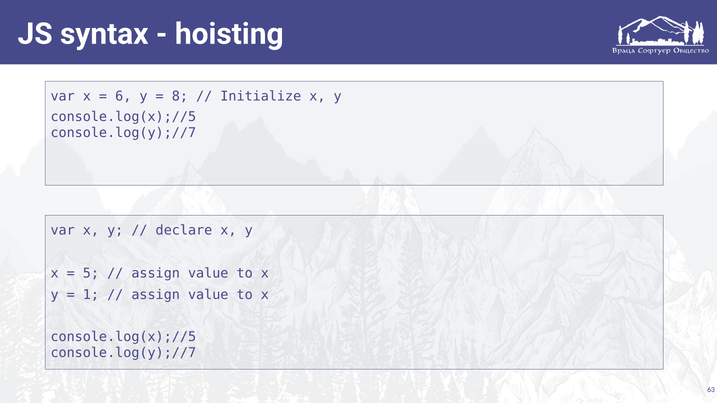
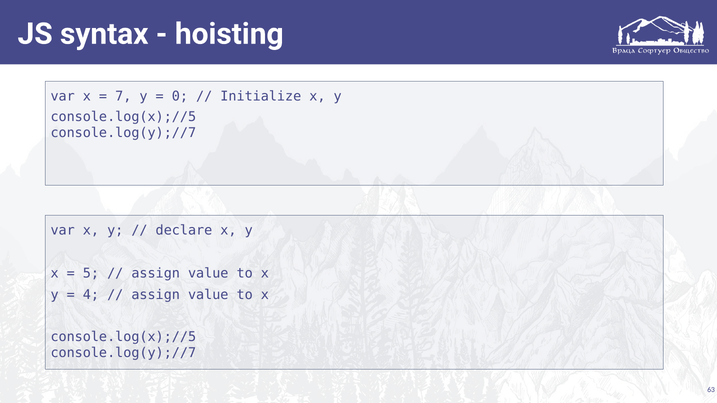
6: 6 -> 7 (123, 96)
8: 8 -> 0 (180, 96)
1: 1 -> 4 (91, 295)
